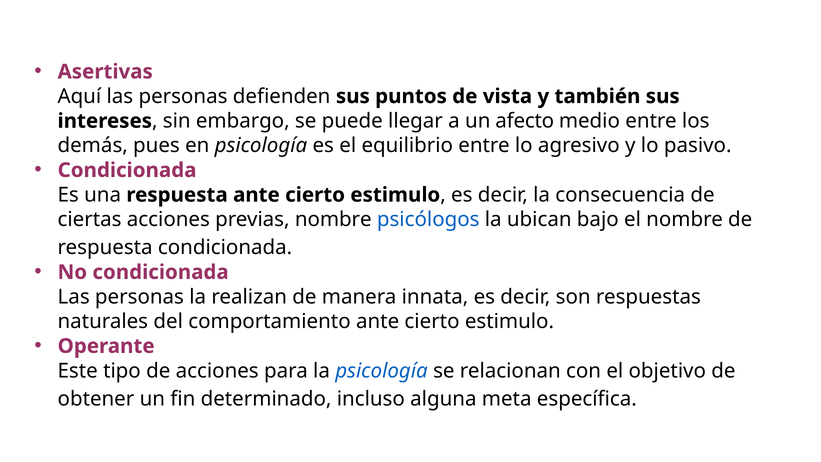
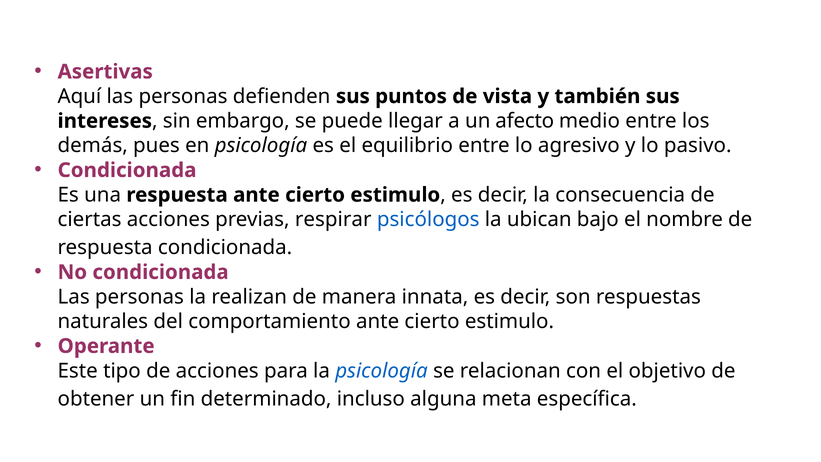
previas nombre: nombre -> respirar (333, 219)
